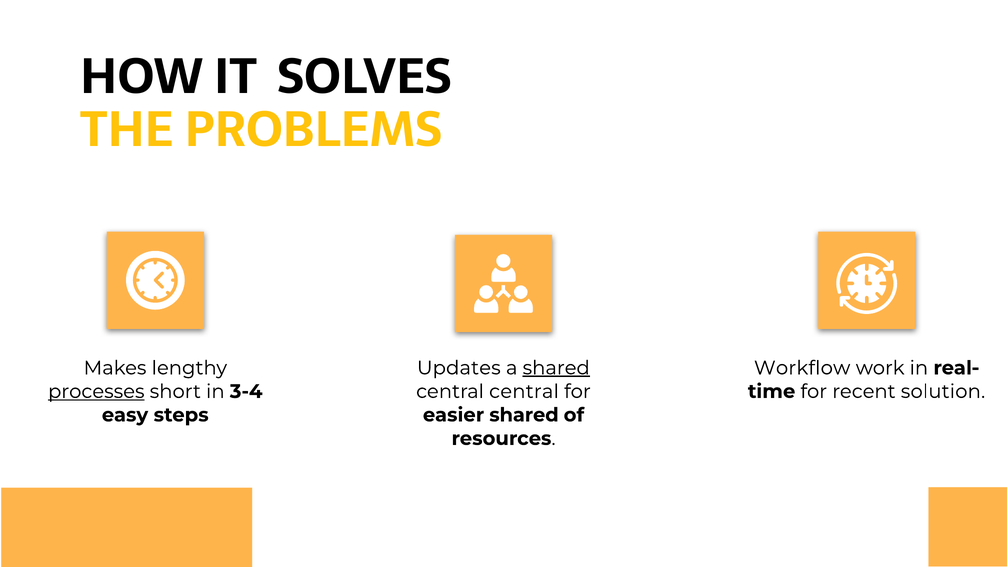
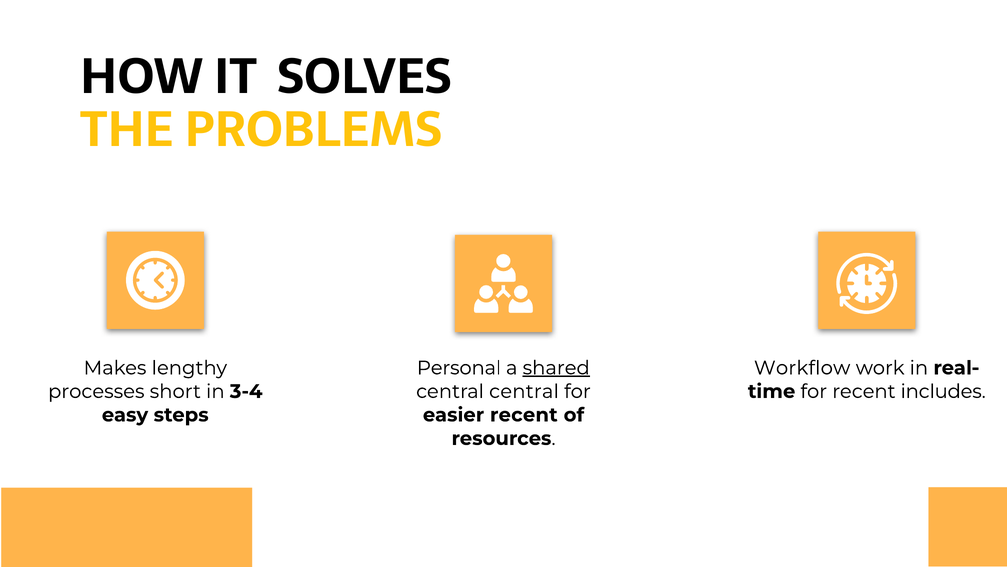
Updates: Updates -> Personal (459, 368)
processes underline: present -> none (96, 391)
solution: solution -> includes (943, 391)
easier shared: shared -> recent (524, 415)
